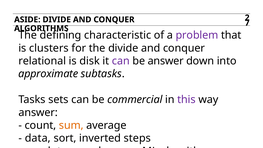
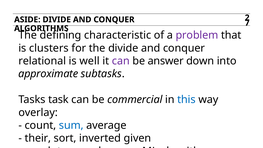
disk: disk -> well (90, 61)
sets: sets -> task (58, 99)
this colour: purple -> blue (187, 99)
answer: answer -> overlay (38, 112)
sum colour: orange -> blue (71, 125)
data: data -> their (38, 138)
steps: steps -> given (137, 138)
